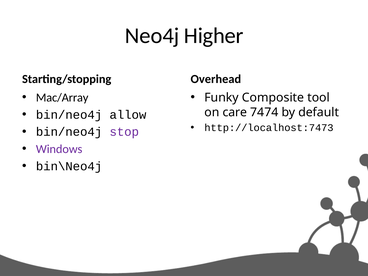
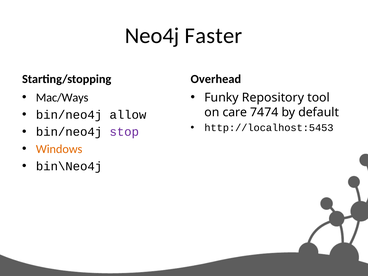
Higher: Higher -> Faster (213, 36)
Mac/Array: Mac/Array -> Mac/Ways (62, 98)
Composite: Composite -> Repository (273, 98)
http://localhost:7473: http://localhost:7473 -> http://localhost:5453 (269, 128)
Windows colour: purple -> orange (59, 149)
